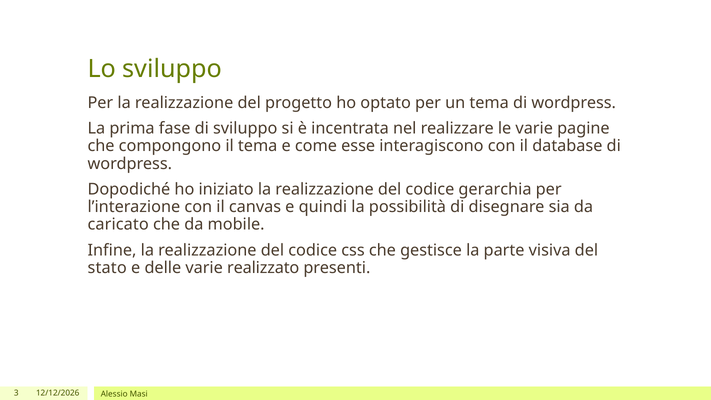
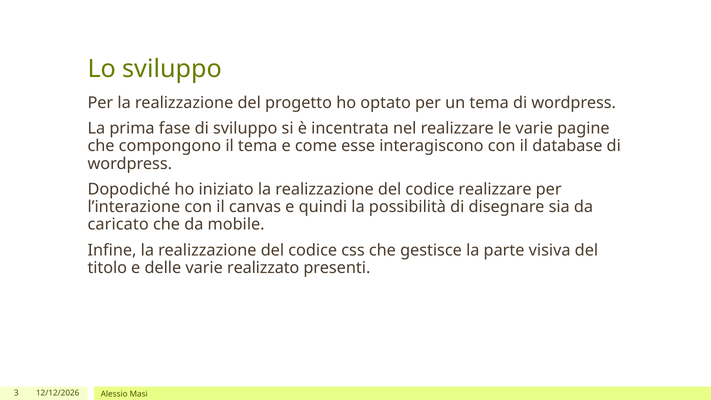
codice gerarchia: gerarchia -> realizzare (495, 189)
stato: stato -> titolo (107, 268)
